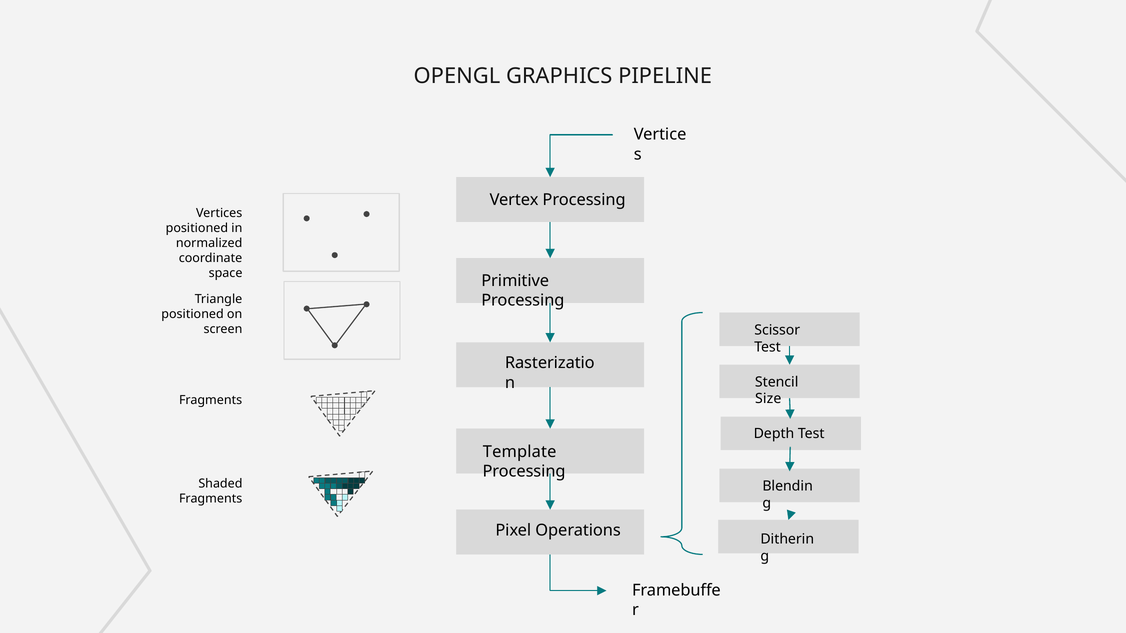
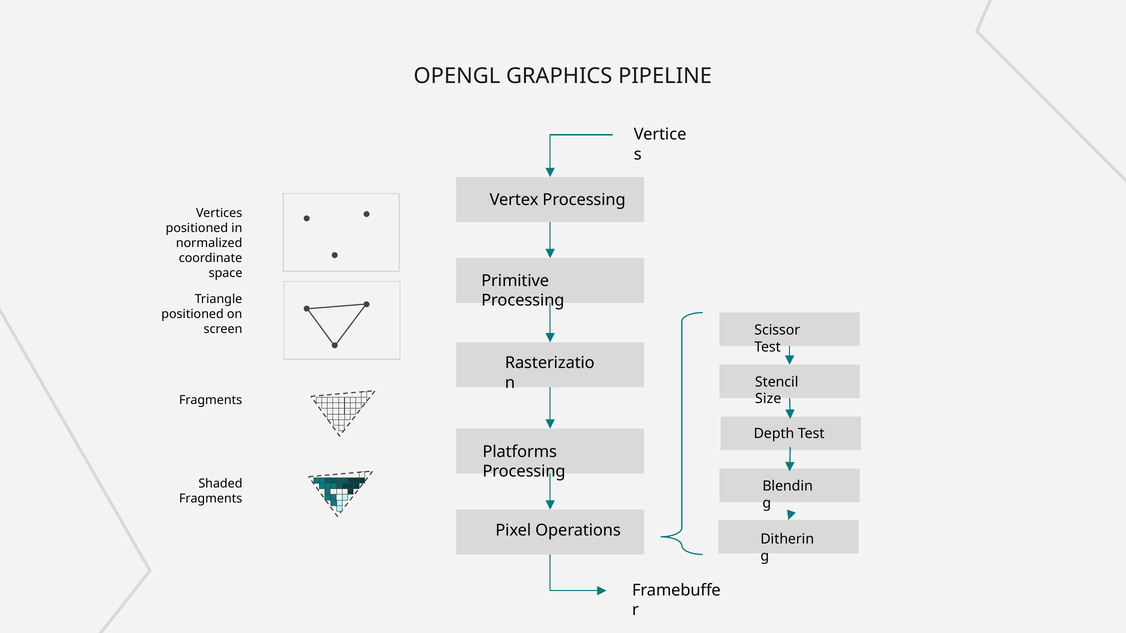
Template: Template -> Platforms (520, 452)
